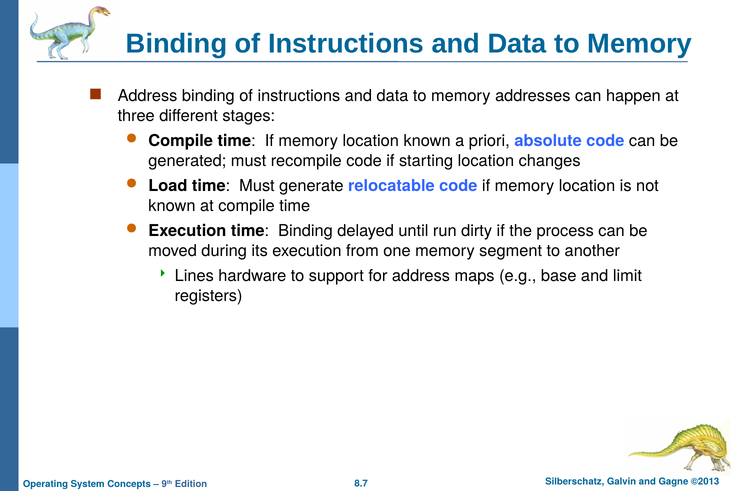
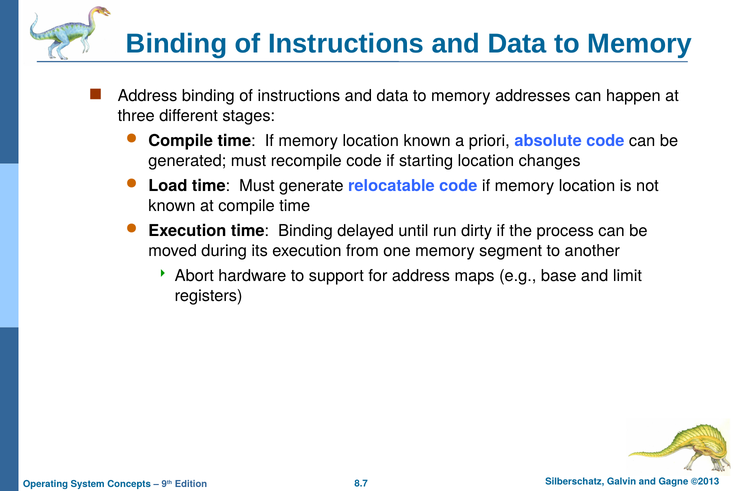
Lines: Lines -> Abort (194, 276)
